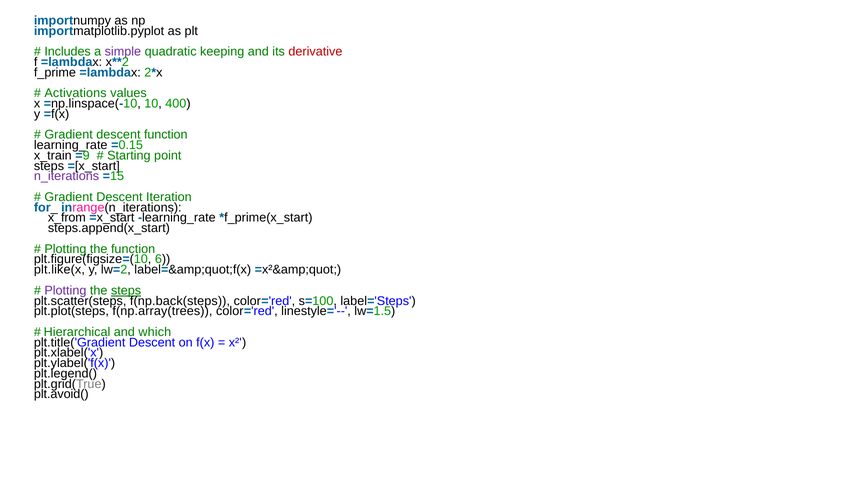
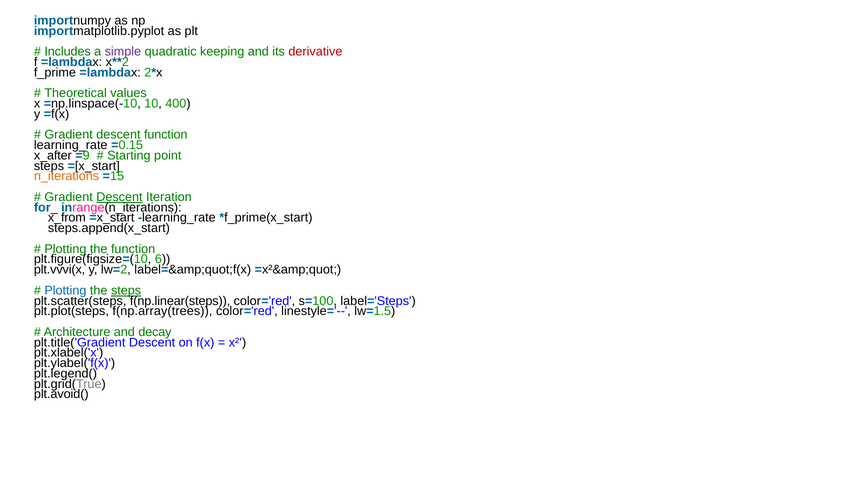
Activations: Activations -> Theoretical (76, 93)
x_train: x_train -> x_after (53, 155)
n_iterations colour: purple -> orange (67, 176)
Descent underline: none -> present (119, 197)
plt.like(x: plt.like(x -> plt.vvvi(x (60, 270)
Plotting colour: purple -> blue (65, 290)
f(np.back(steps: f(np.back(steps -> f(np.linear(steps (180, 301)
Hierarchical: Hierarchical -> Architecture (77, 332)
which: which -> decay (155, 332)
